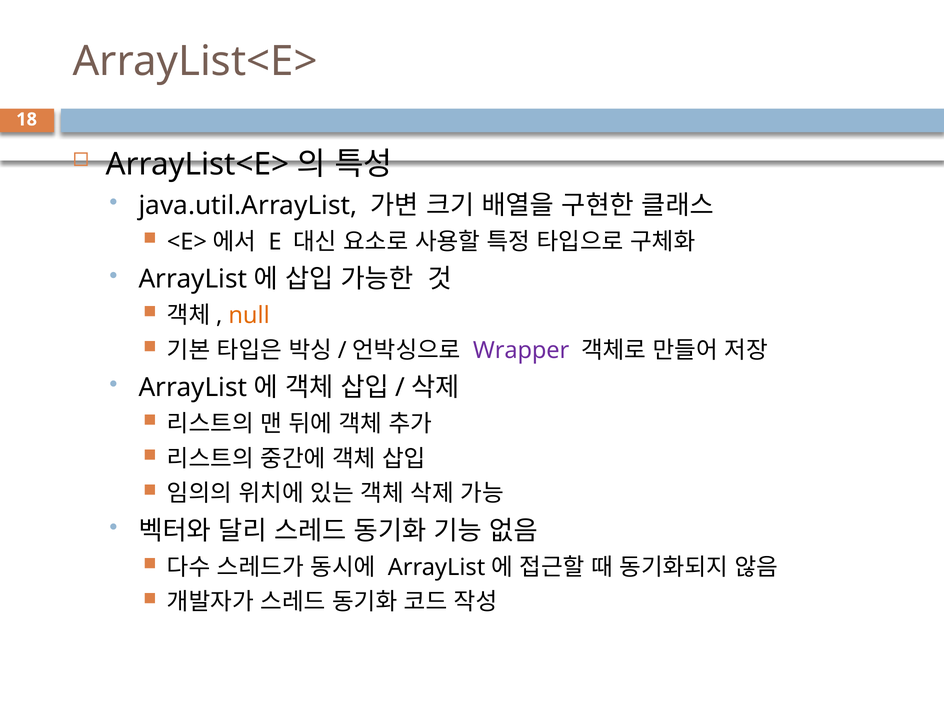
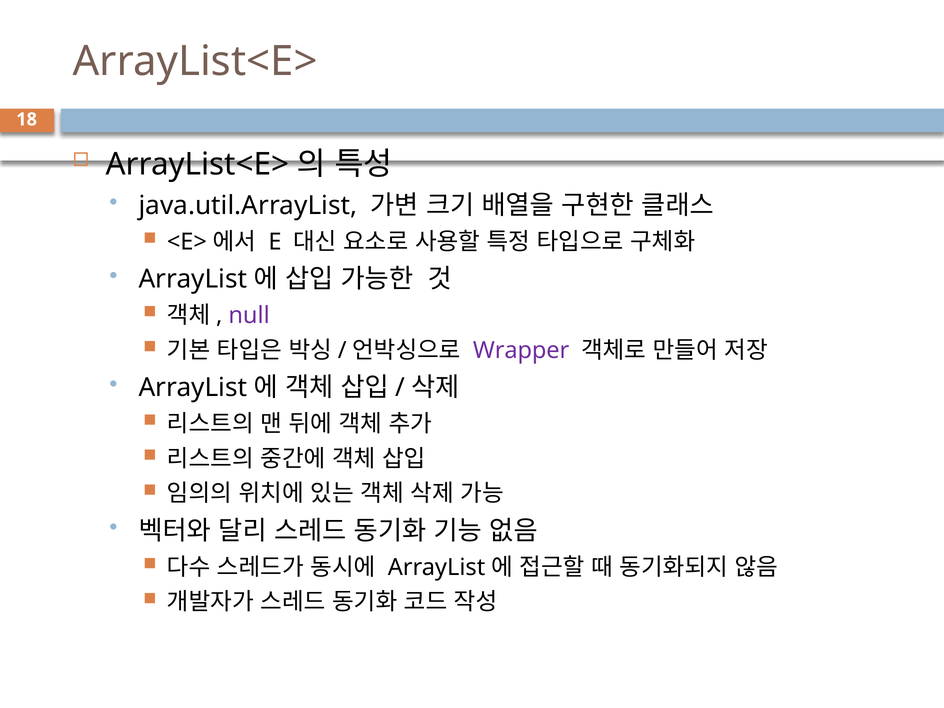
null colour: orange -> purple (249, 315)
